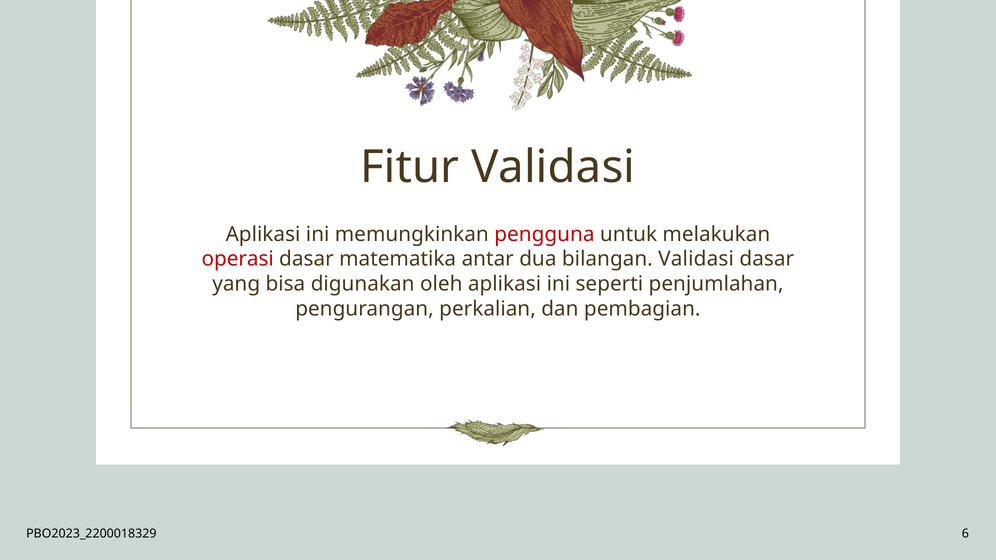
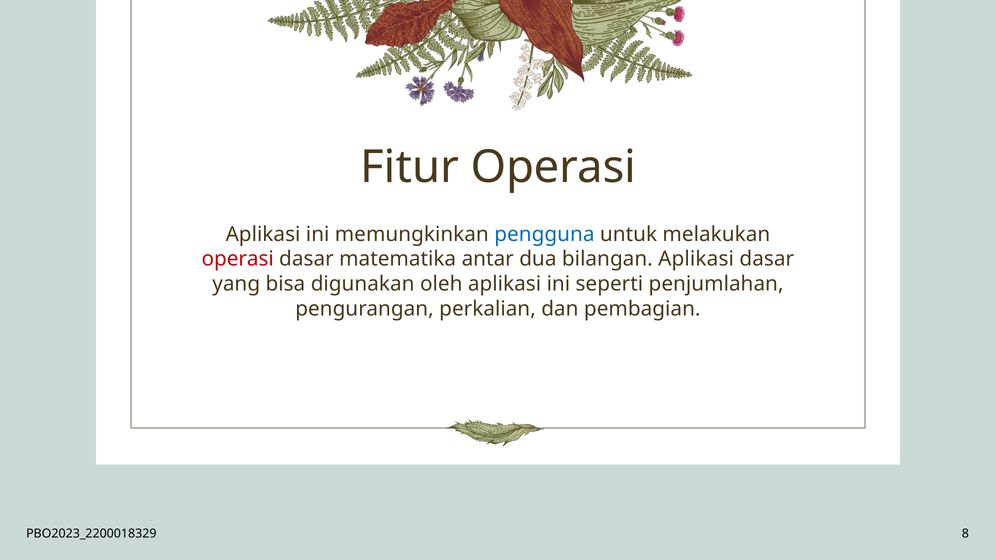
Fitur Validasi: Validasi -> Operasi (553, 167)
pengguna colour: red -> blue (544, 234)
bilangan Validasi: Validasi -> Aplikasi (696, 259)
6: 6 -> 8 (965, 534)
